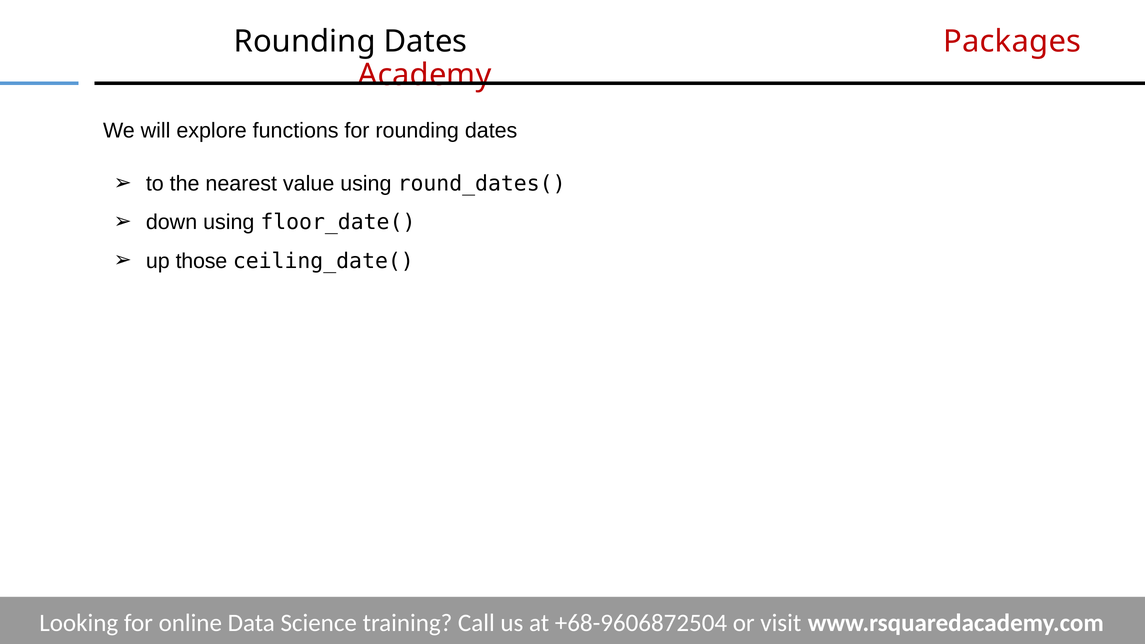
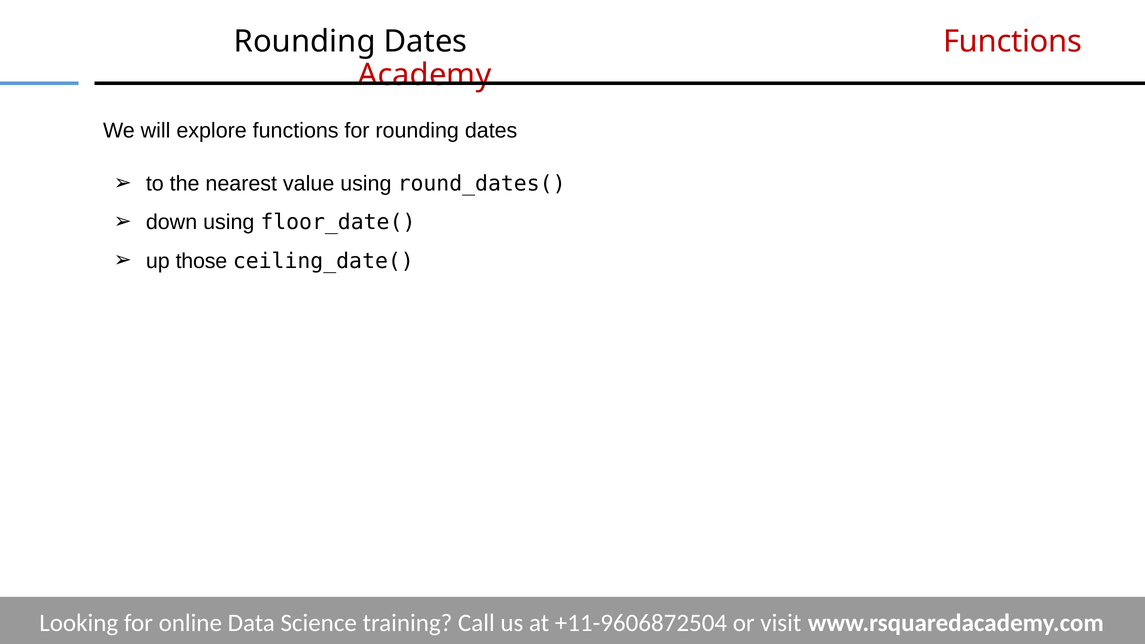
Dates Packages: Packages -> Functions (1012, 41)
+68-9606872504: +68-9606872504 -> +11-9606872504 (641, 623)
